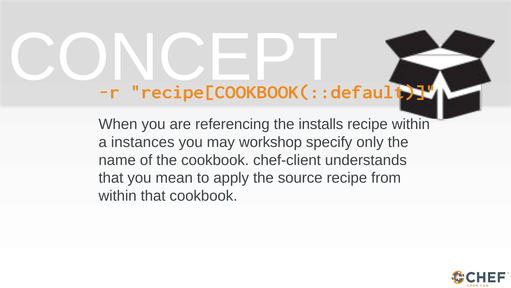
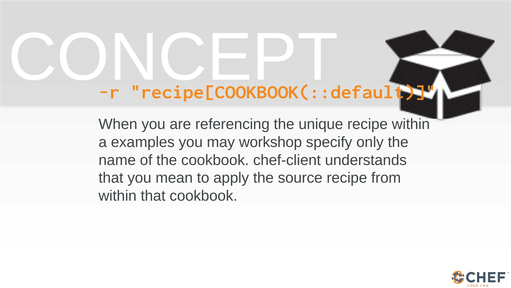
installs: installs -> unique (321, 124)
instances: instances -> examples (143, 142)
